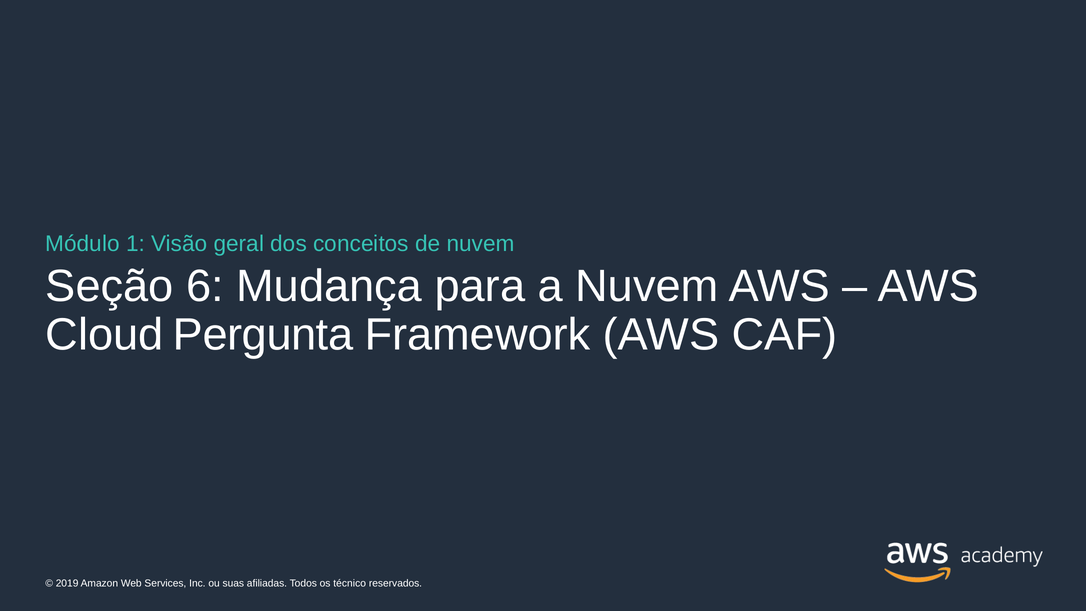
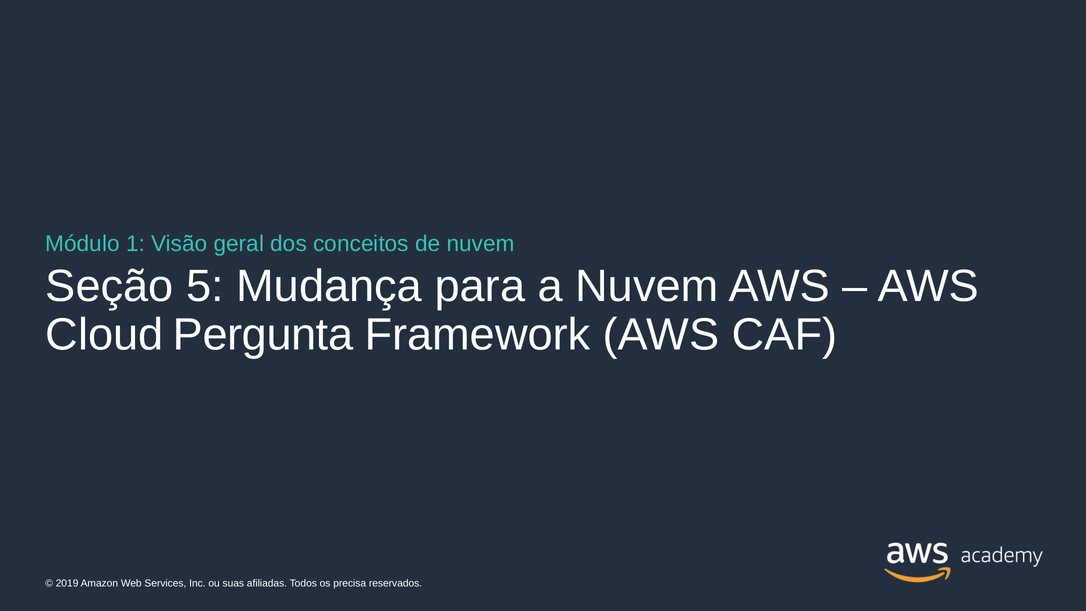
6: 6 -> 5 (205, 286)
técnico: técnico -> precisa (350, 583)
